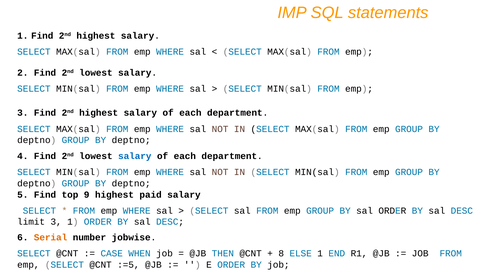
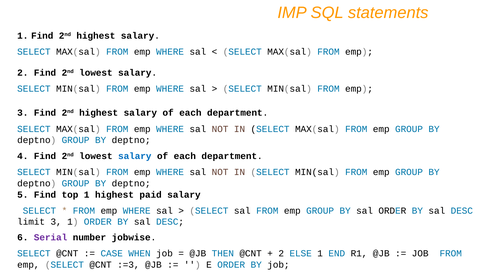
top 9: 9 -> 1 (87, 195)
Serial colour: orange -> purple (51, 237)
8: 8 -> 2 (281, 253)
:=5: :=5 -> :=3 (128, 265)
